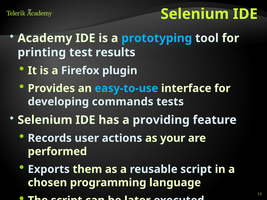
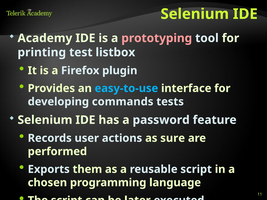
prototyping colour: light blue -> pink (157, 38)
results: results -> listbox (115, 52)
providing: providing -> password (161, 120)
your: your -> sure (173, 138)
